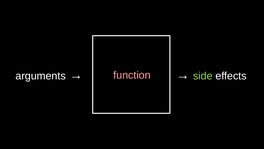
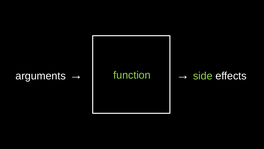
function colour: pink -> light green (132, 75)
